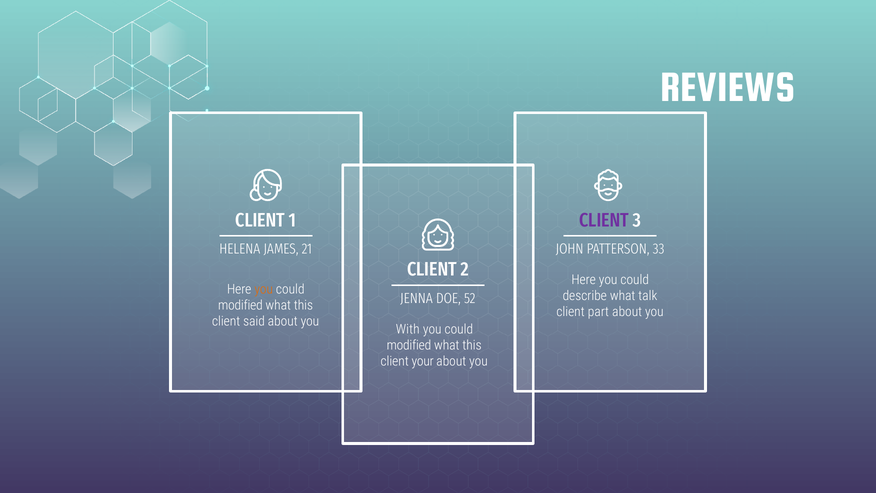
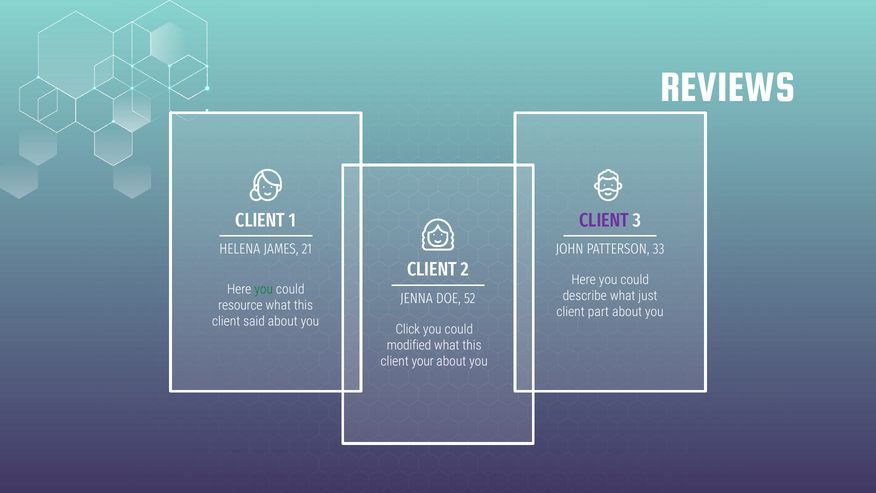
you colour: orange -> green (264, 289)
talk: talk -> just (648, 296)
modified: modified -> resource (240, 305)
With: With -> Click (408, 329)
